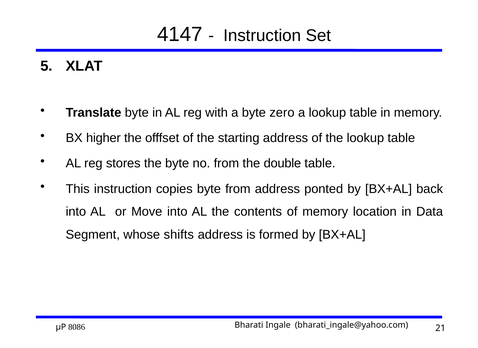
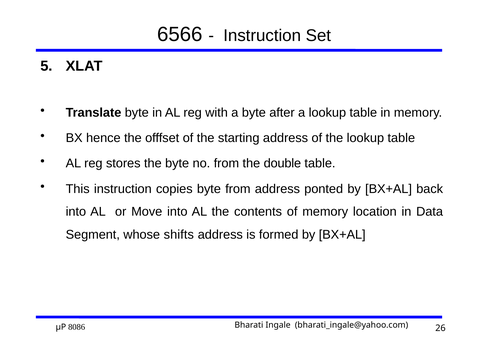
4147: 4147 -> 6566 (180, 34)
zero: zero -> after (282, 113)
higher: higher -> hence (103, 138)
21: 21 -> 26 (440, 328)
